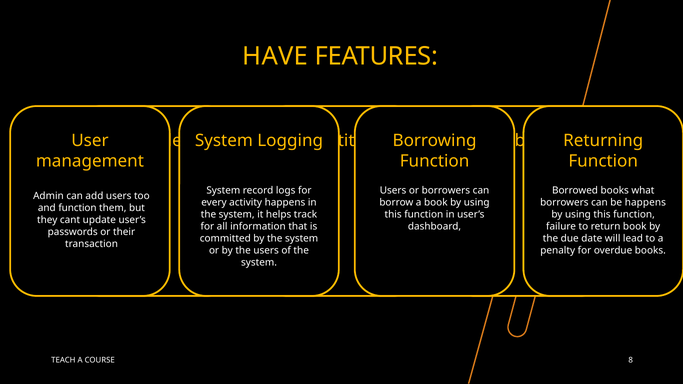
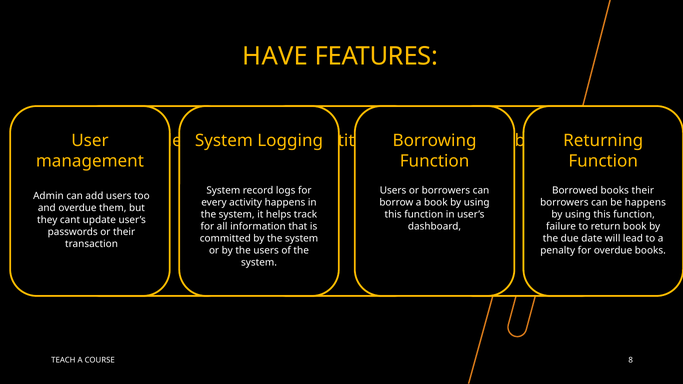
books what: what -> their (643, 191)
and function: function -> overdue (77, 208)
